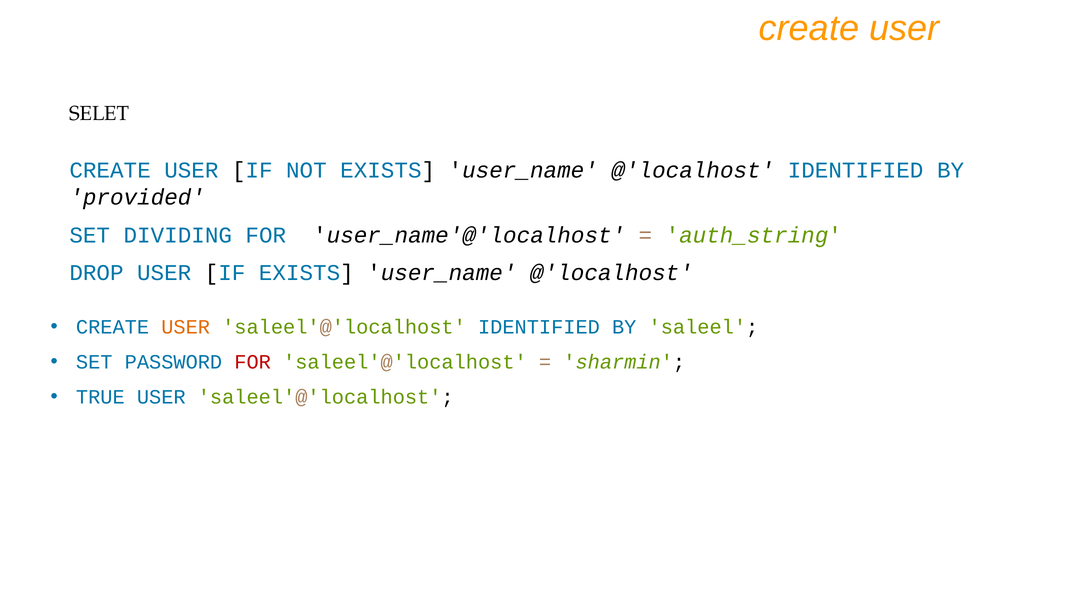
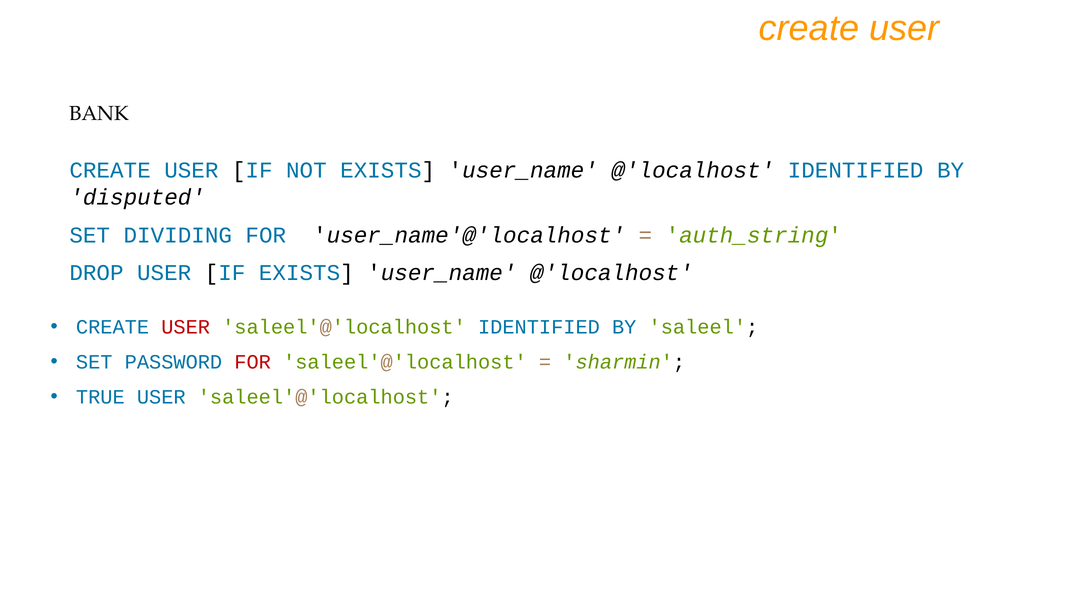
SELET: SELET -> BANK (99, 114)
provided: provided -> disputed (137, 197)
USER colour: orange -> red (186, 327)
